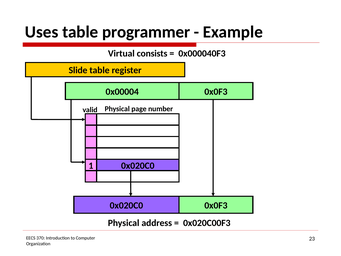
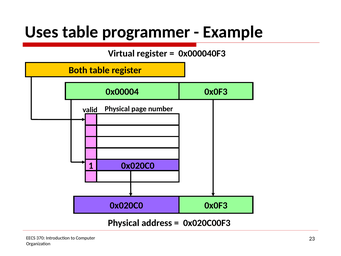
Virtual consists: consists -> register (152, 53)
Slide: Slide -> Both (78, 70)
